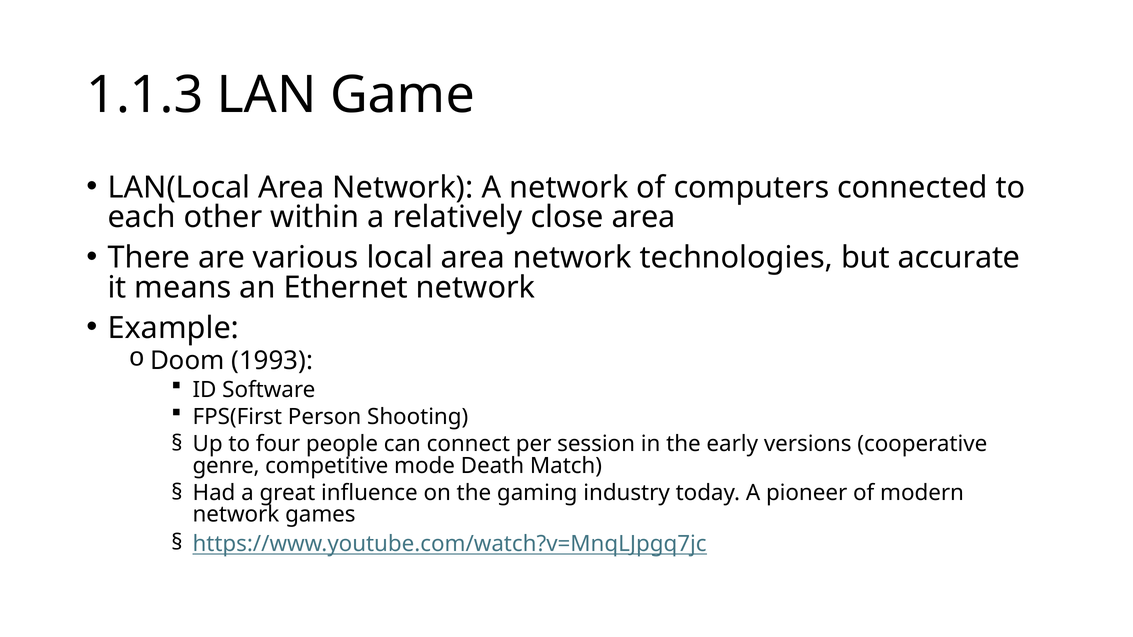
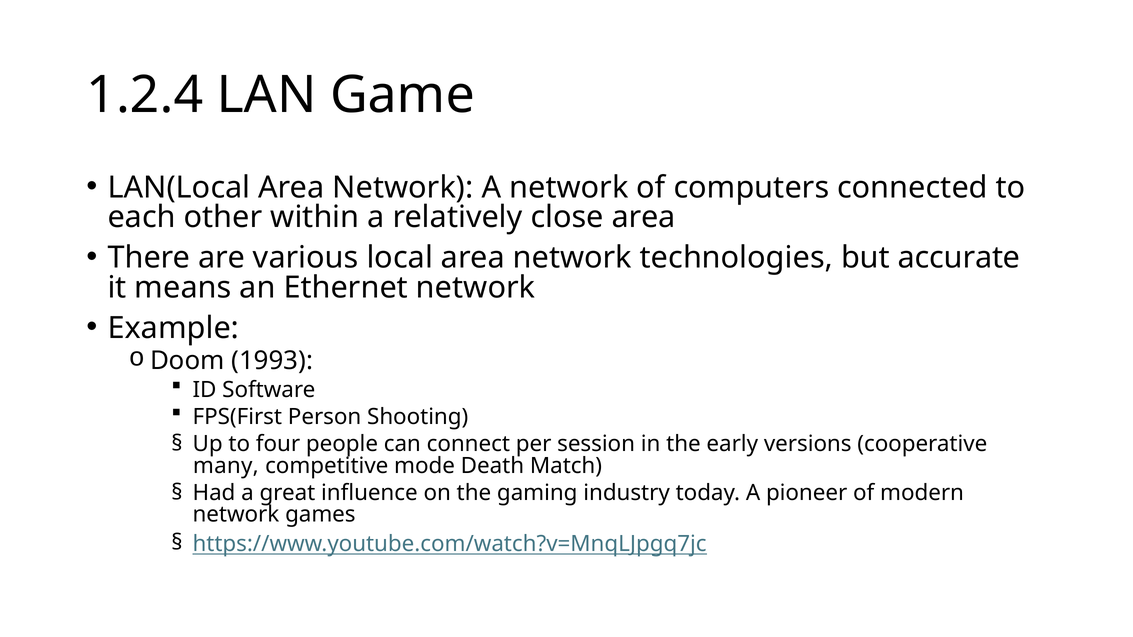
1.1.3: 1.1.3 -> 1.2.4 (145, 95)
genre: genre -> many (226, 466)
